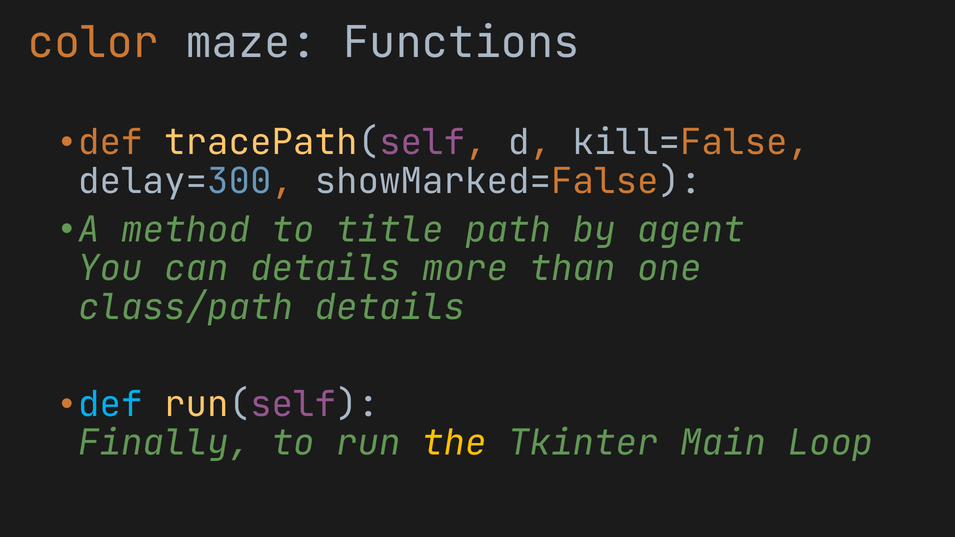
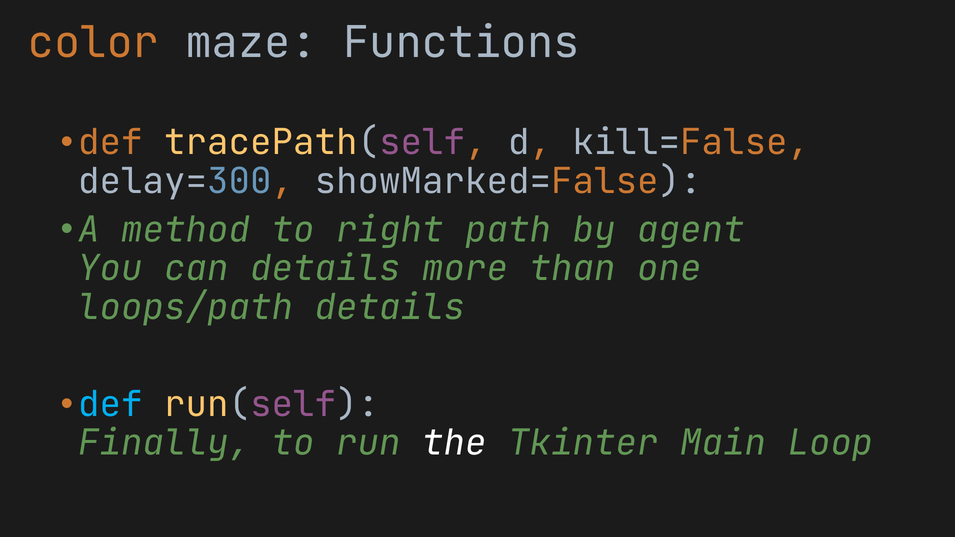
title: title -> right (390, 230)
class/path: class/path -> loops/path (186, 307)
the colour: yellow -> white (454, 443)
